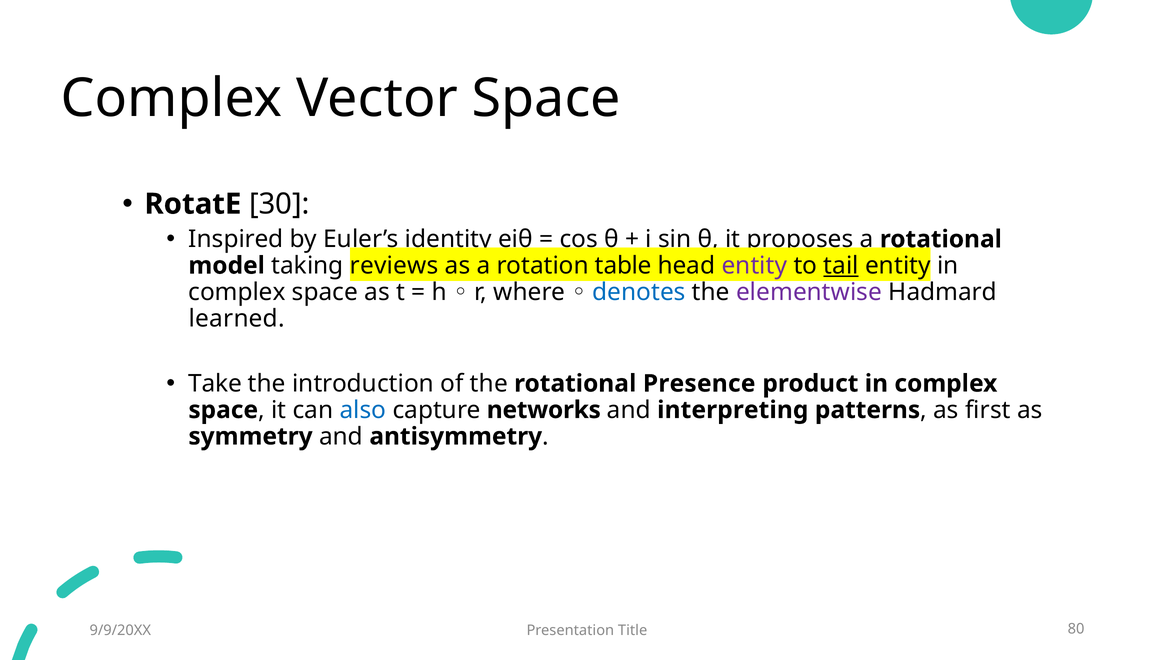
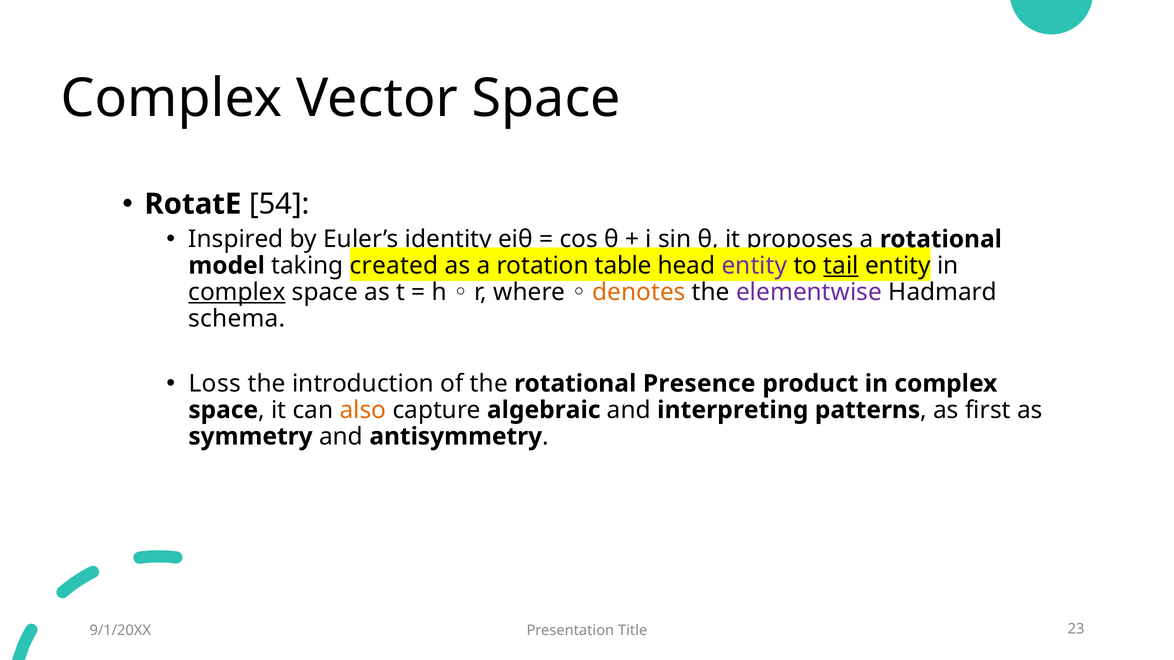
30: 30 -> 54 (279, 204)
reviews: reviews -> created (394, 266)
complex underline: none -> present (237, 292)
denotes colour: blue -> orange (639, 292)
learned: learned -> schema (237, 319)
Take: Take -> Loss (215, 384)
also colour: blue -> orange (363, 410)
networks: networks -> algebraic (544, 410)
9/9/20XX: 9/9/20XX -> 9/1/20XX (120, 631)
80: 80 -> 23 (1076, 629)
